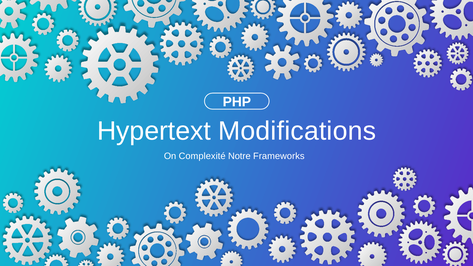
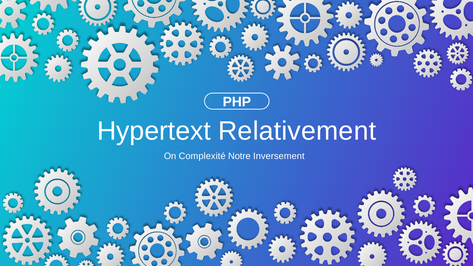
Modifications: Modifications -> Relativement (297, 131)
Frameworks: Frameworks -> Inversement (279, 156)
